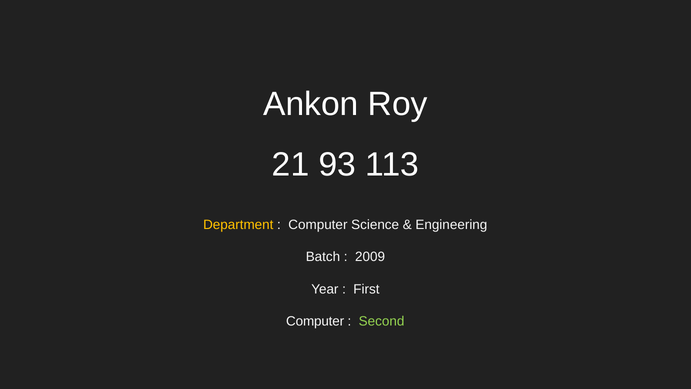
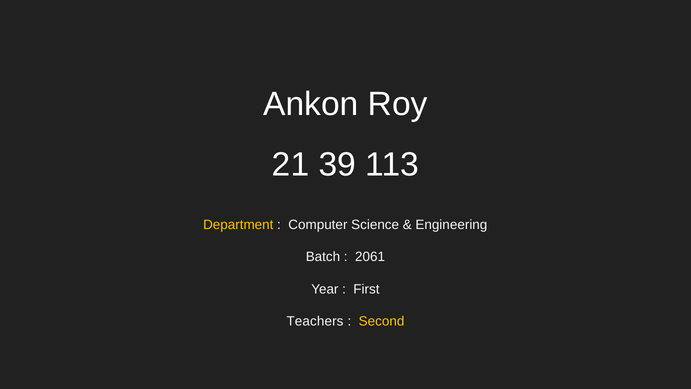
93: 93 -> 39 (337, 164)
2009: 2009 -> 2061 (370, 257)
Computer: Computer -> Teachers (315, 321)
Second colour: light green -> yellow (382, 321)
